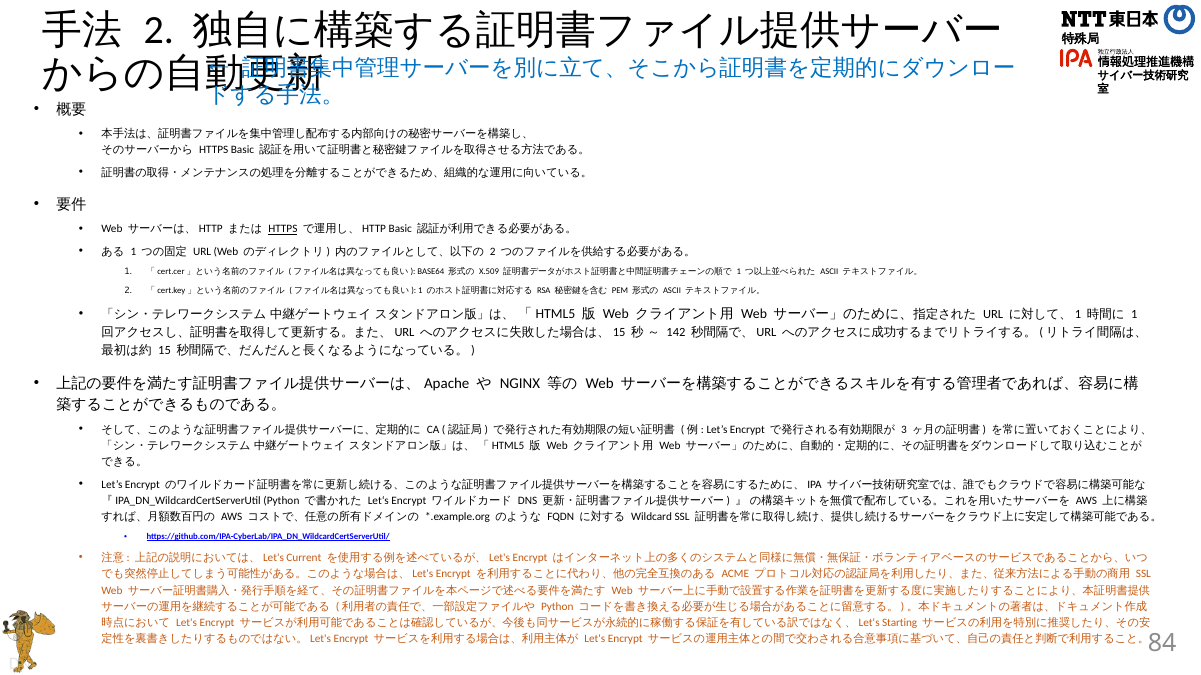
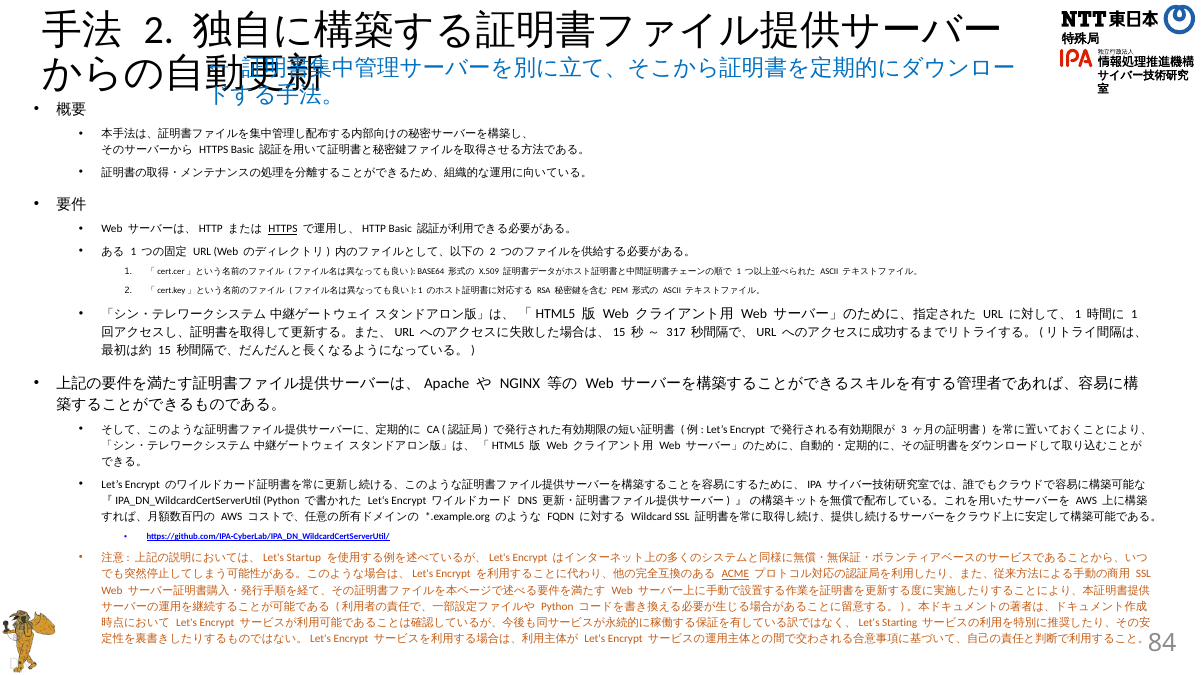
142: 142 -> 317 (676, 333)
Current: Current -> Startup (304, 558)
ACME underline: none -> present (735, 575)
